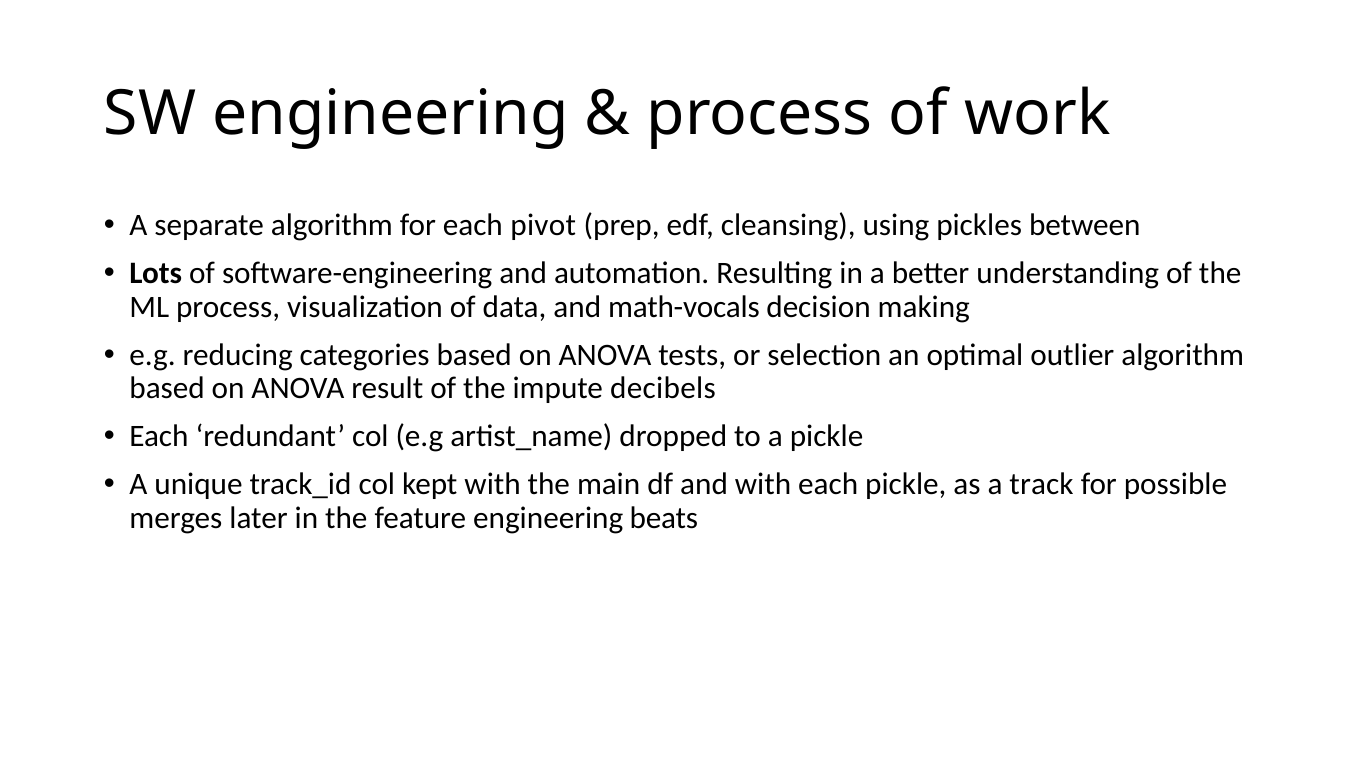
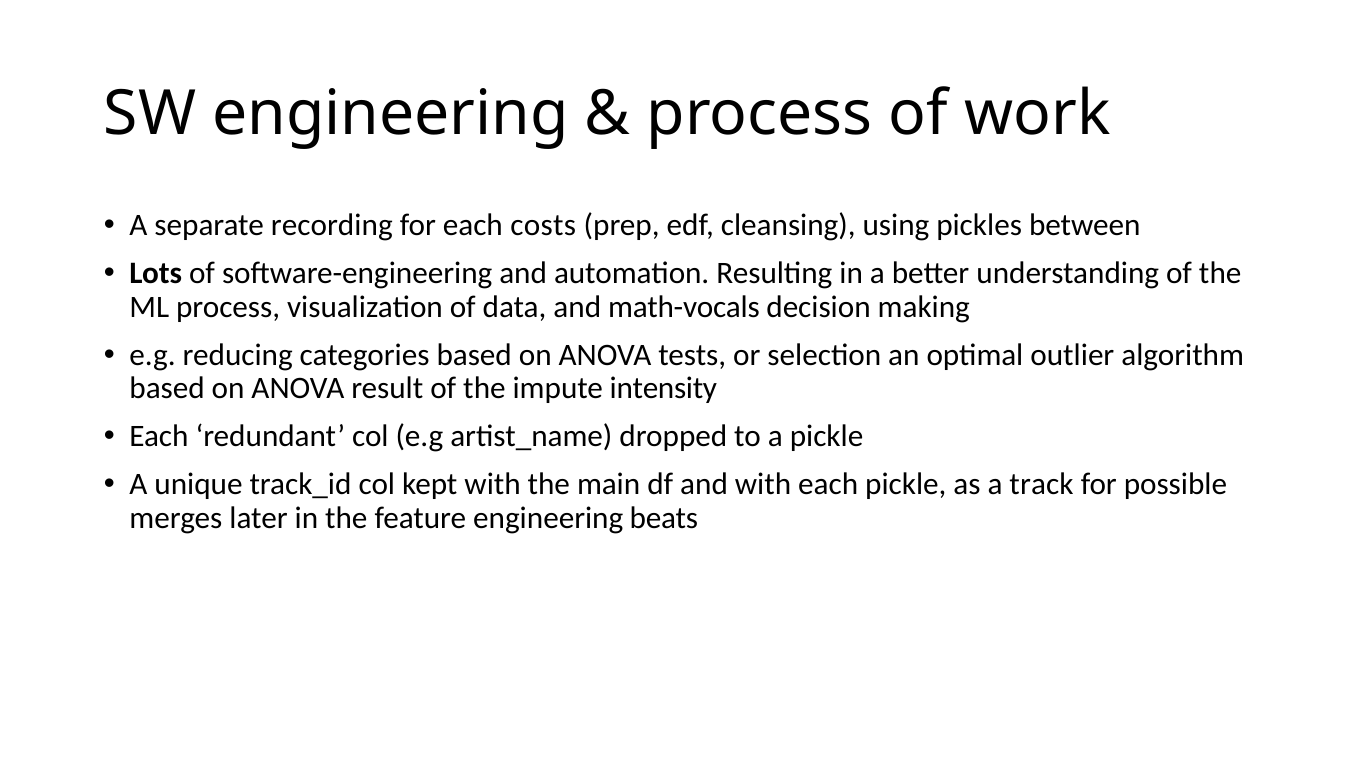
separate algorithm: algorithm -> recording (332, 226)
pivot: pivot -> costs (543, 226)
decibels: decibels -> intensity (663, 389)
